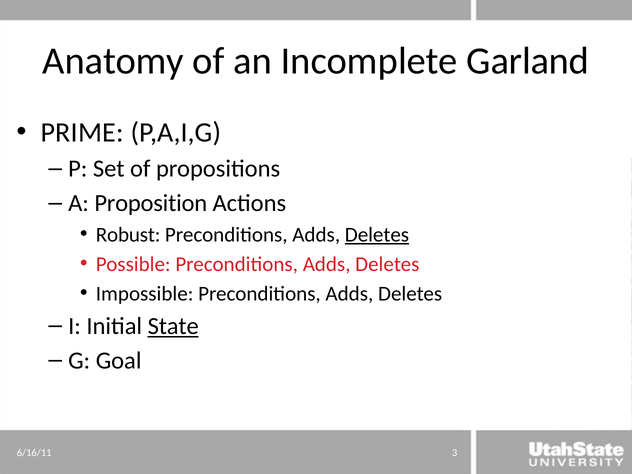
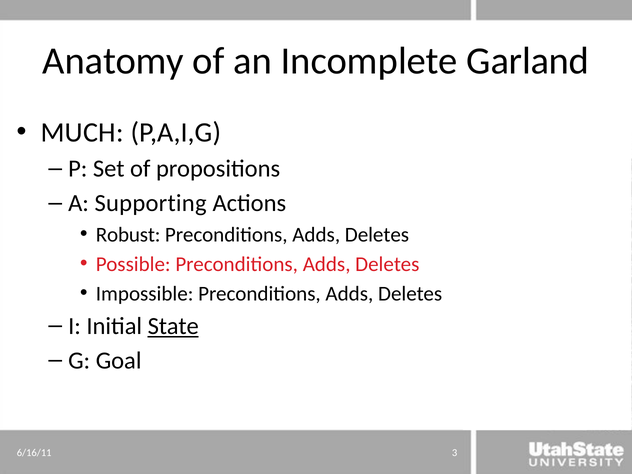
PRIME: PRIME -> MUCH (82, 133)
Proposition: Proposition -> Supporting (151, 203)
Deletes underline: present -> none (377, 235)
